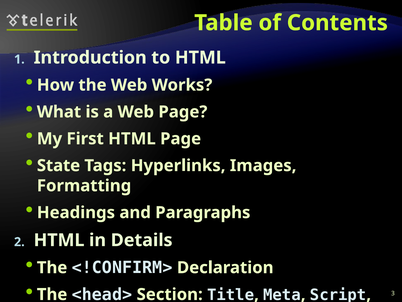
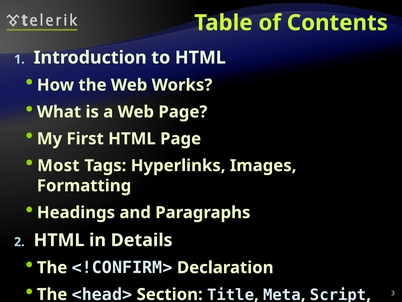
State: State -> Most (58, 165)
